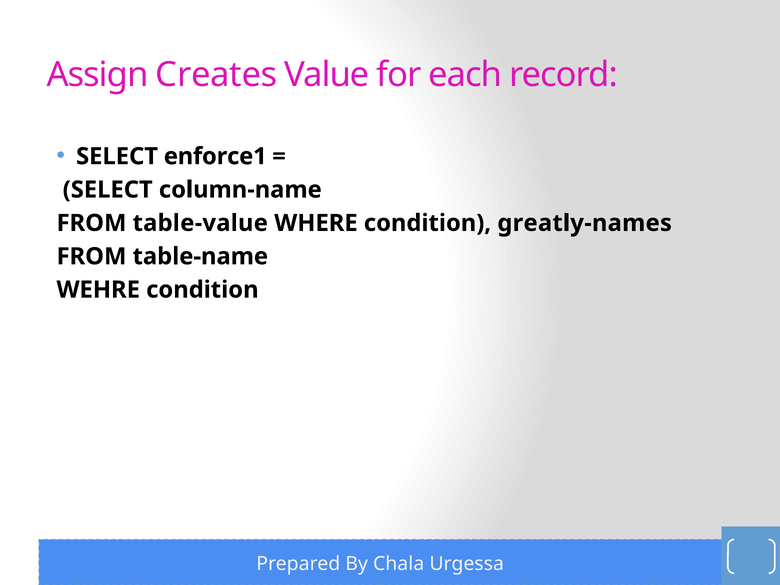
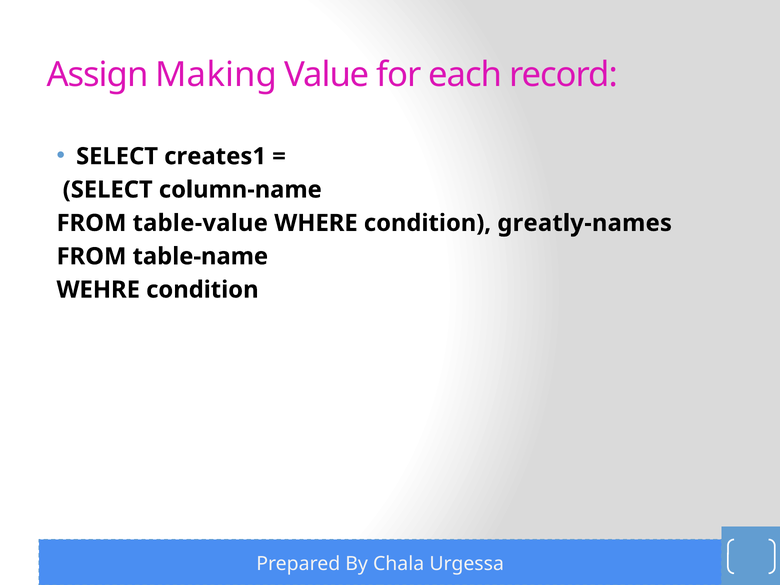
Creates: Creates -> Making (216, 75)
enforce1: enforce1 -> creates1 (215, 156)
